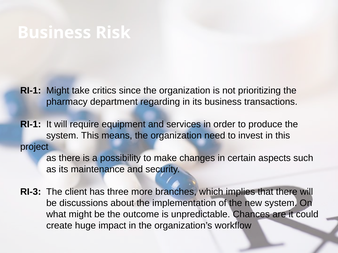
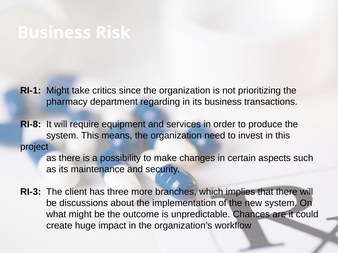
RI-1: RI-1 -> RI-8 (31, 125)
